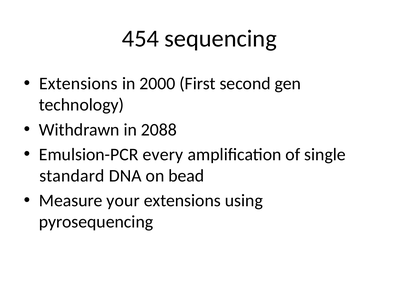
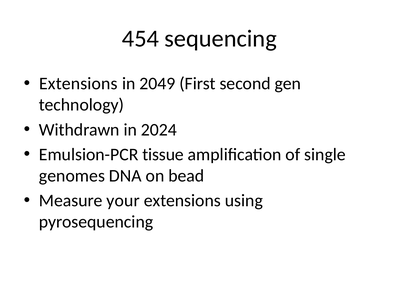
2000: 2000 -> 2049 (157, 84)
2088: 2088 -> 2024 (159, 130)
every: every -> tissue (163, 155)
standard: standard -> genomes (72, 176)
